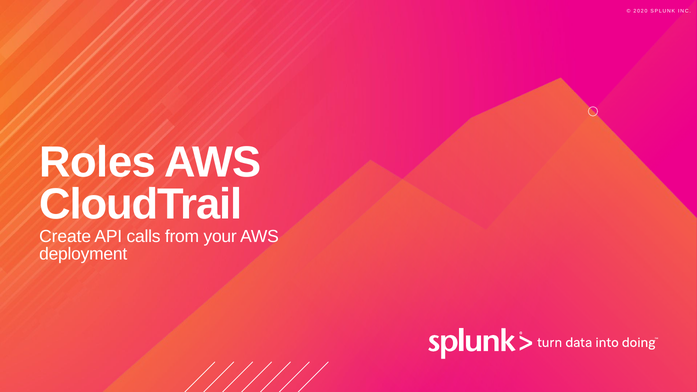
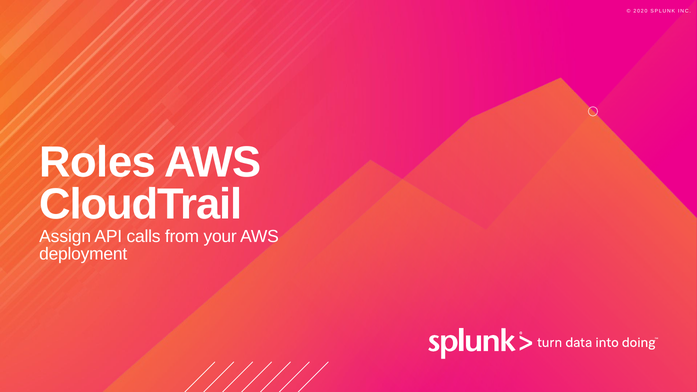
Create: Create -> Assign (65, 237)
